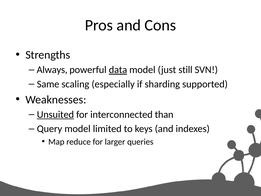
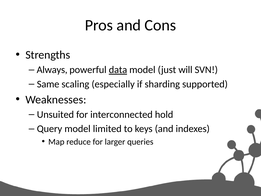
still: still -> will (185, 70)
Unsuited underline: present -> none (55, 114)
than: than -> hold (164, 114)
